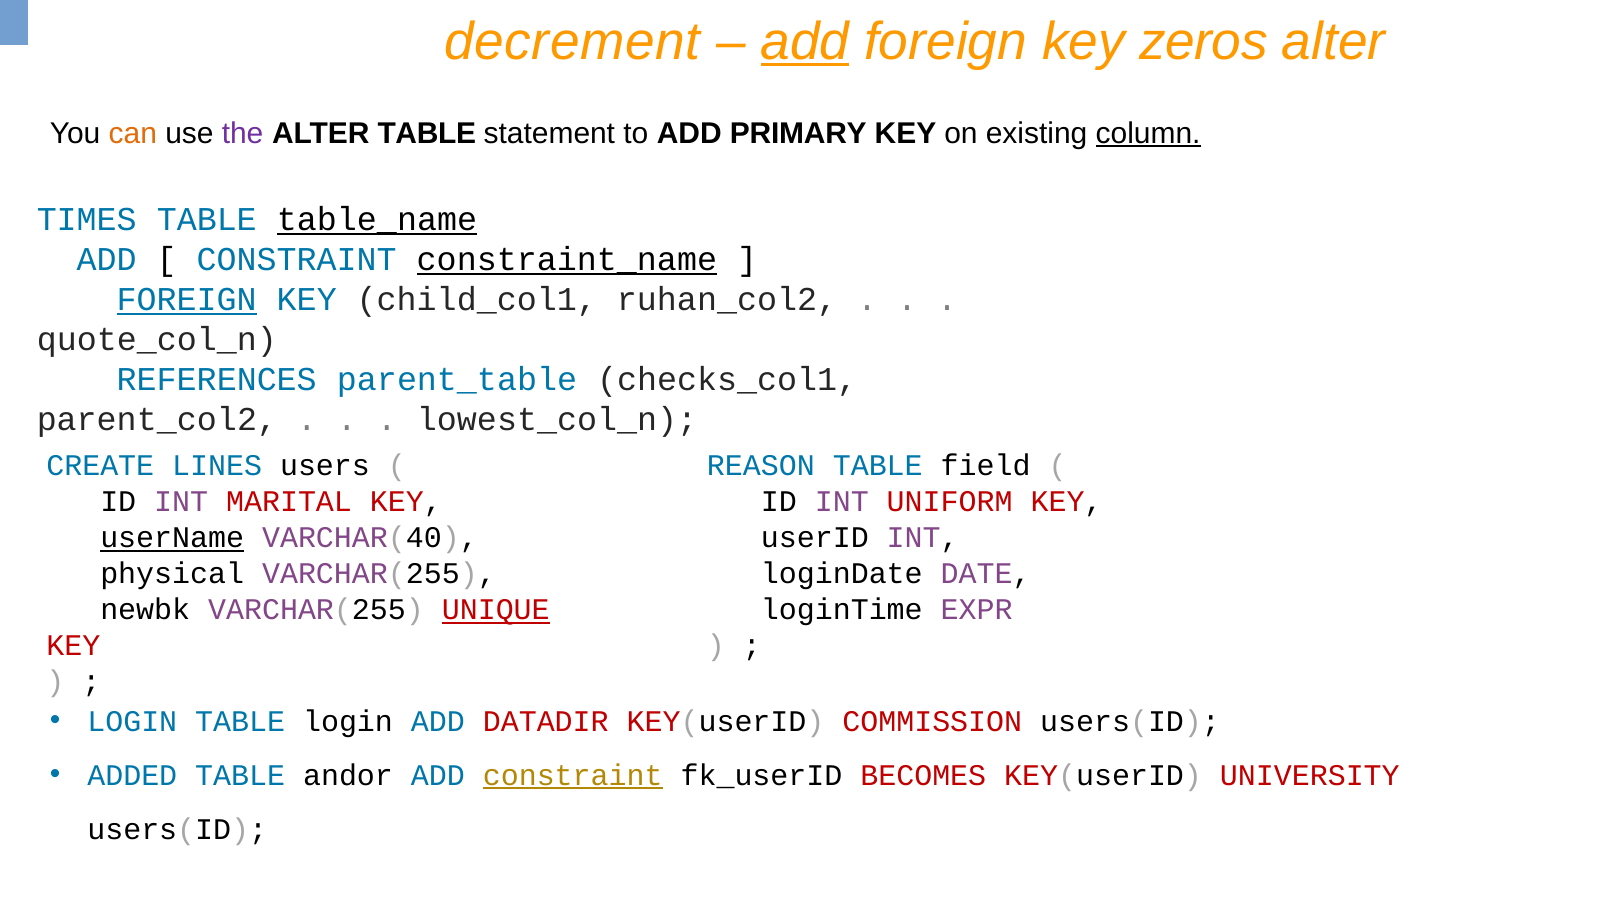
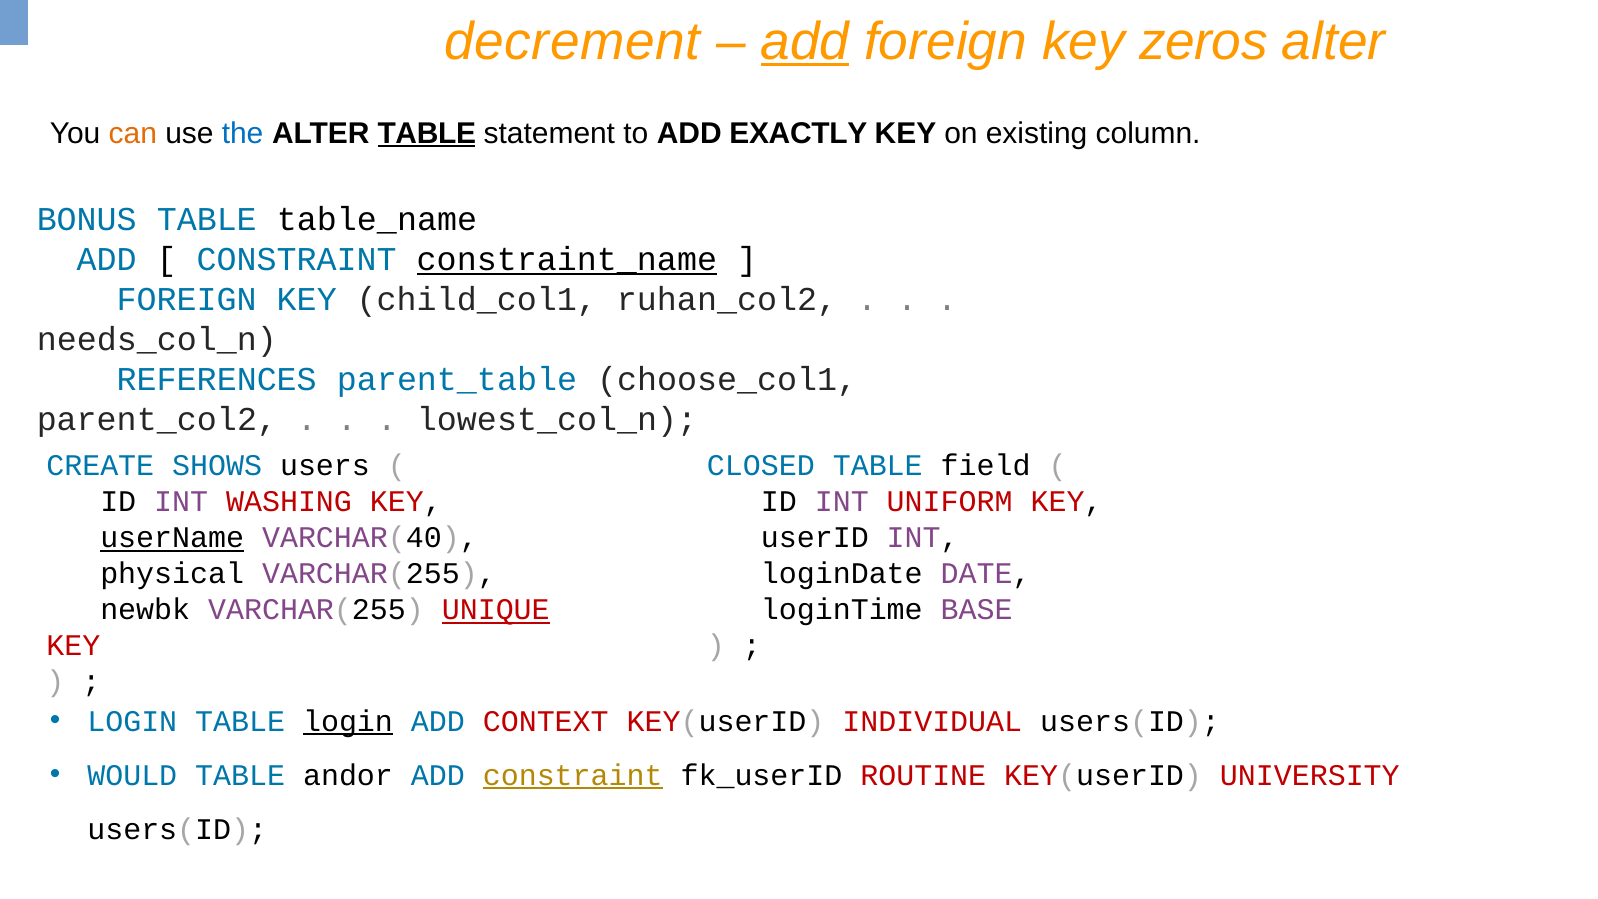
the colour: purple -> blue (243, 133)
TABLE underline: none -> present (427, 133)
PRIMARY: PRIMARY -> EXACTLY (798, 133)
column underline: present -> none (1148, 133)
TIMES: TIMES -> BONUS (87, 219)
table_name underline: present -> none (377, 219)
FOREIGN underline: present -> none (187, 299)
quote_col_n: quote_col_n -> needs_col_n (157, 339)
checks_col1: checks_col1 -> choose_col1 (727, 379)
LINES: LINES -> SHOWS (217, 466)
REASON: REASON -> CLOSED (761, 466)
MARITAL: MARITAL -> WASHING (289, 502)
EXPR: EXPR -> BASE (977, 610)
login underline: none -> present (348, 721)
DATADIR: DATADIR -> CONTEXT (546, 721)
COMMISSION: COMMISSION -> INDIVIDUAL (932, 721)
ADDED: ADDED -> WOULD (132, 775)
BECOMES: BECOMES -> ROUTINE (923, 775)
